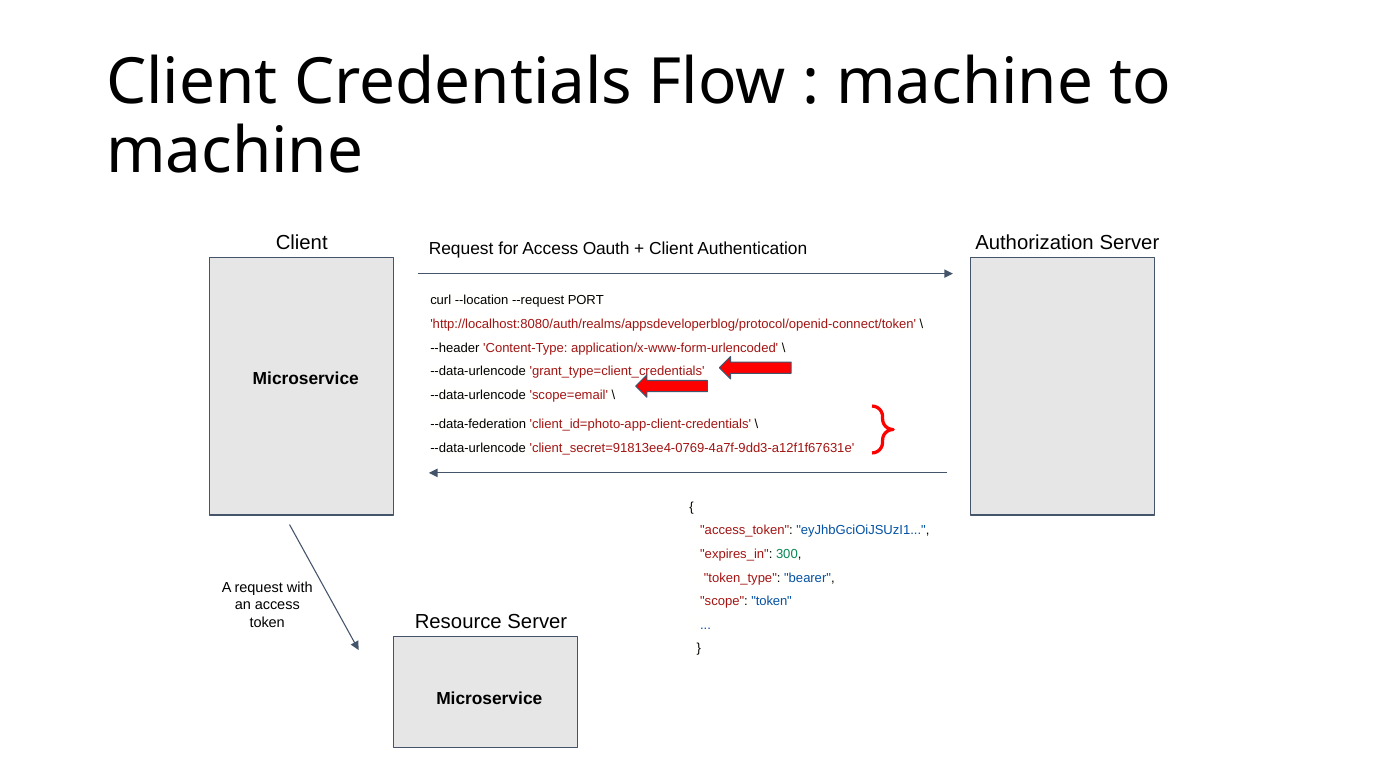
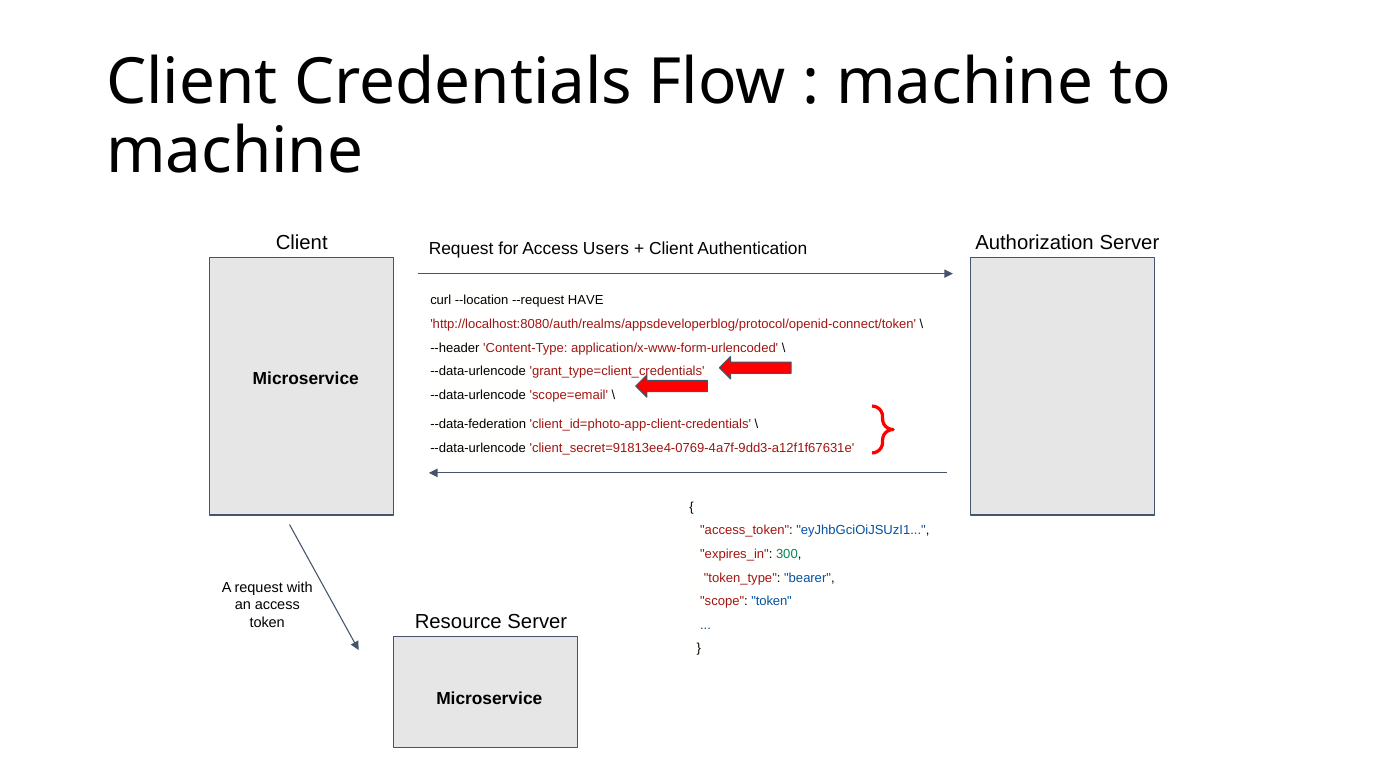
Oauth: Oauth -> Users (606, 249)
PORT: PORT -> HAVE (586, 301)
